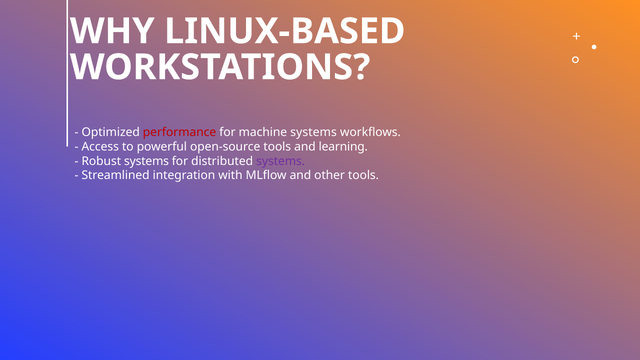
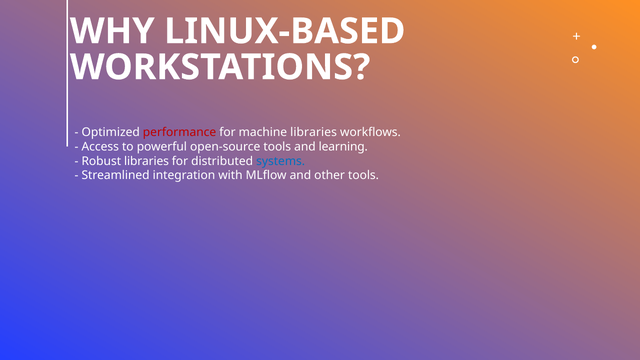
machine systems: systems -> libraries (314, 132)
Robust systems: systems -> libraries (147, 161)
systems colour: purple -> blue (281, 161)
